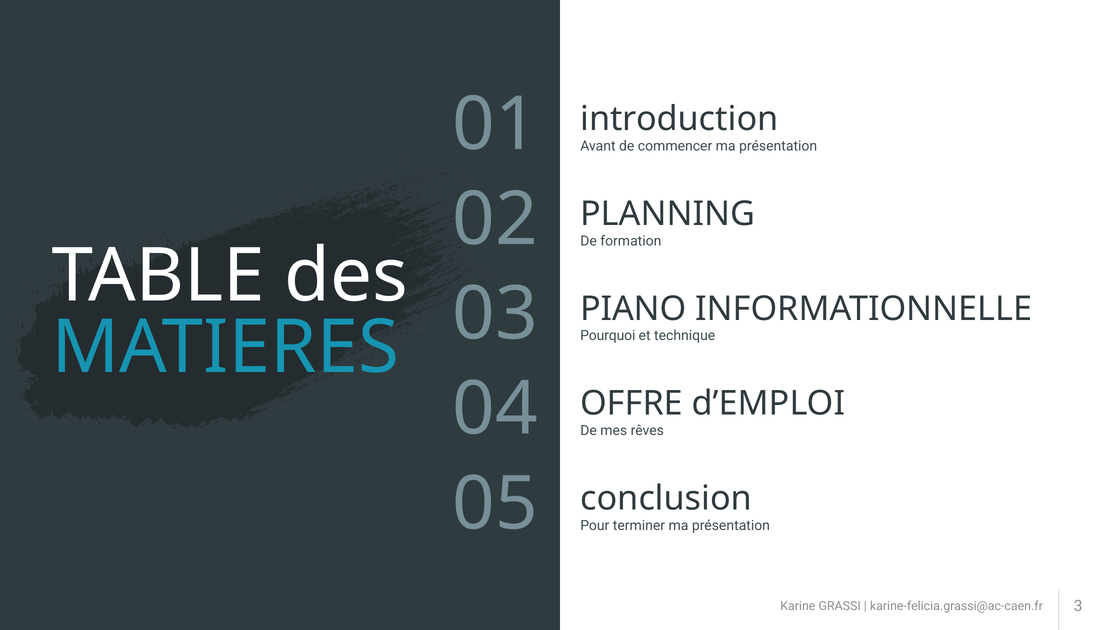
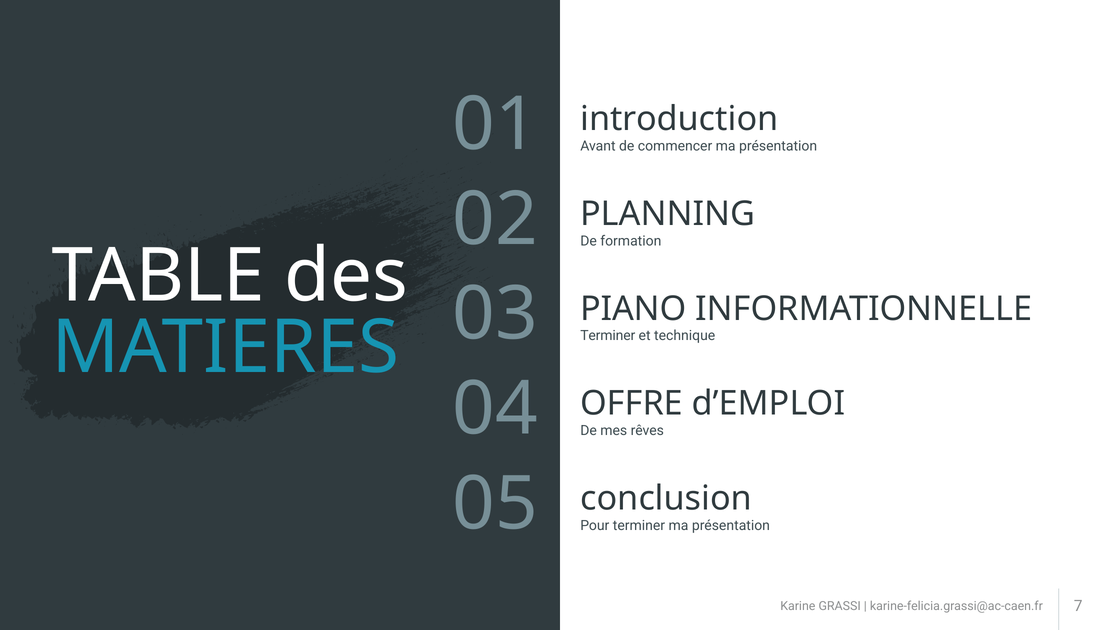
03 Pourquoi: Pourquoi -> Terminer (608, 336)
3: 3 -> 7 (1078, 606)
